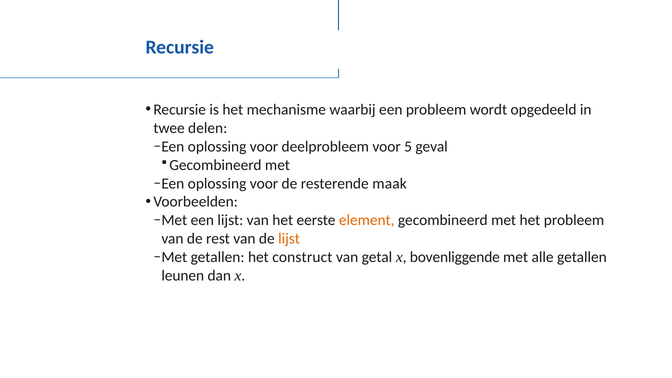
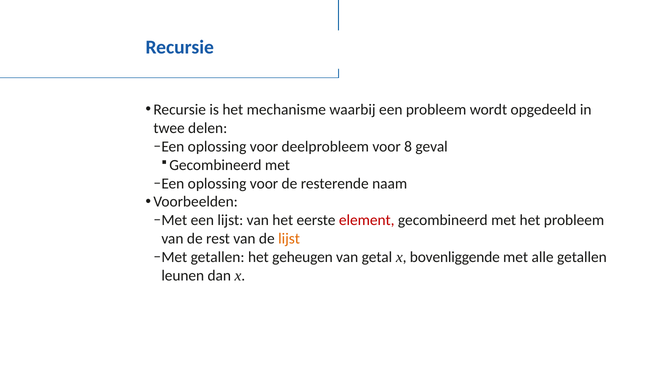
5: 5 -> 8 (408, 146)
maak: maak -> naam (390, 183)
element colour: orange -> red (367, 220)
construct: construct -> geheugen (303, 257)
